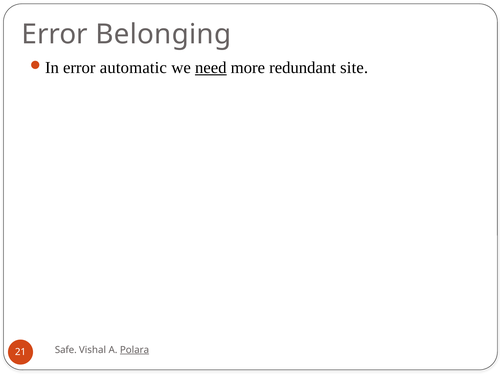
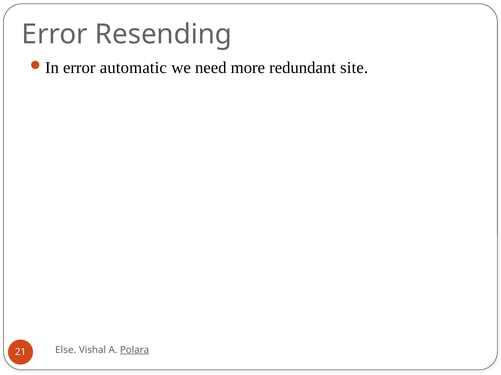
Belonging: Belonging -> Resending (164, 35)
need underline: present -> none (211, 68)
Safe: Safe -> Else (66, 351)
